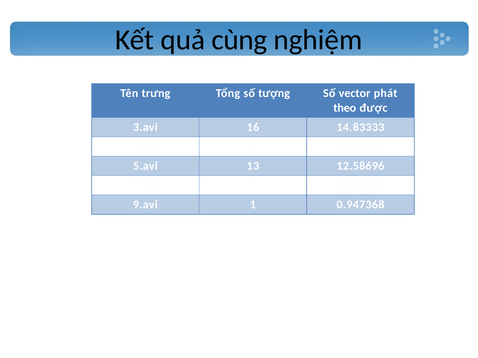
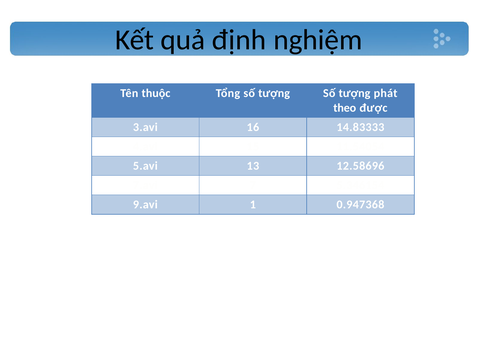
cùng: cùng -> định (239, 40)
trưng: trưng -> thuộc (156, 93)
vector: vector -> tượng (355, 93)
